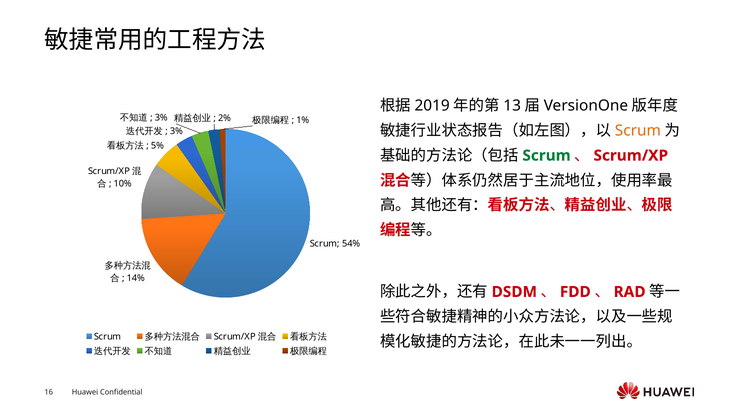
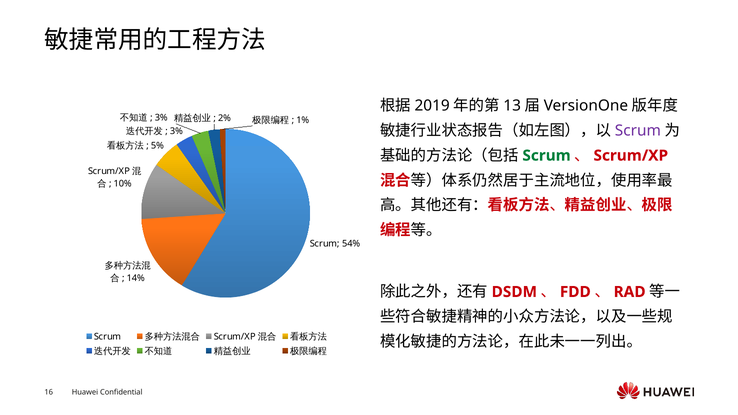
Scrum colour: orange -> purple (638, 131)
